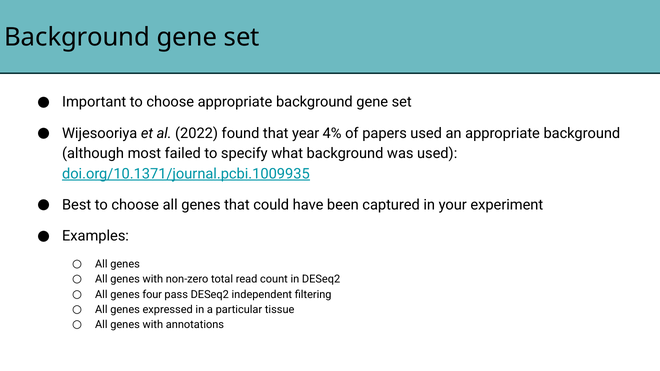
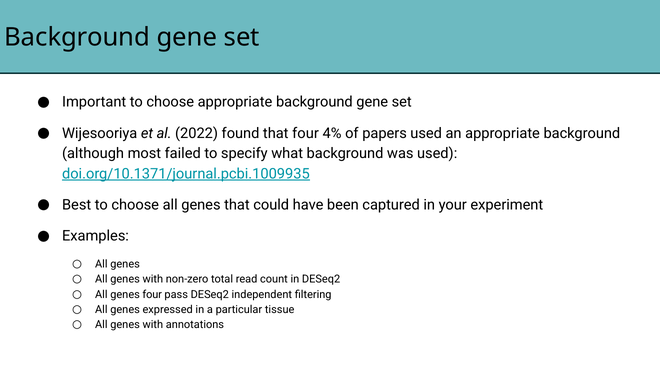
that year: year -> four (306, 133)
